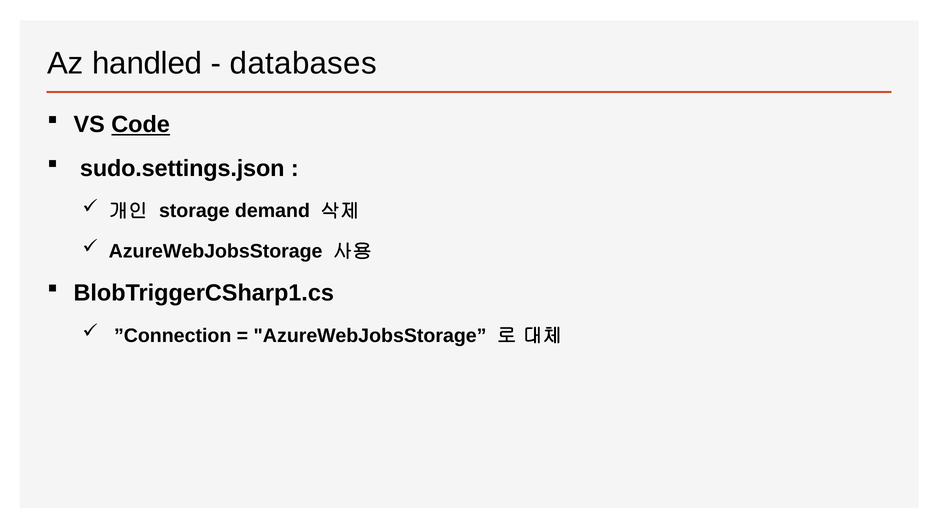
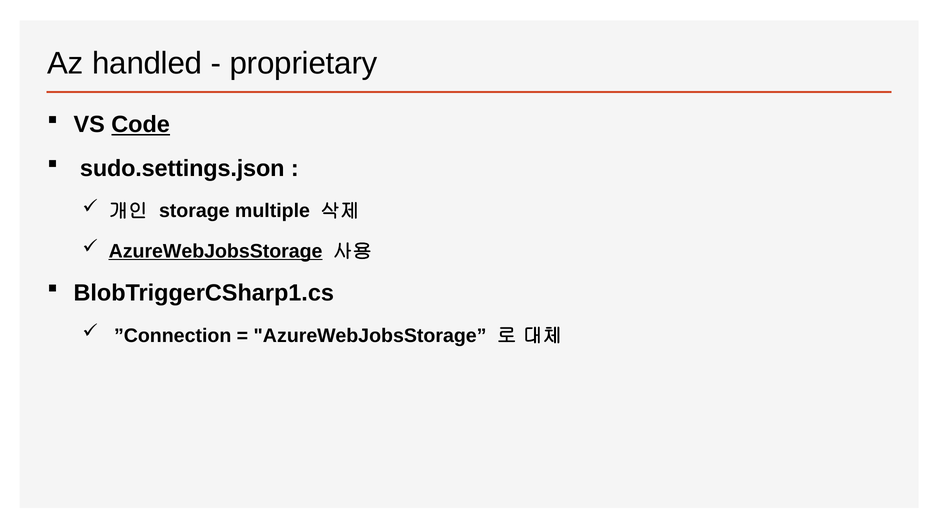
databases: databases -> proprietary (304, 64)
demand: demand -> multiple (272, 211)
AzureWebJobsStorage underline: none -> present (216, 251)
